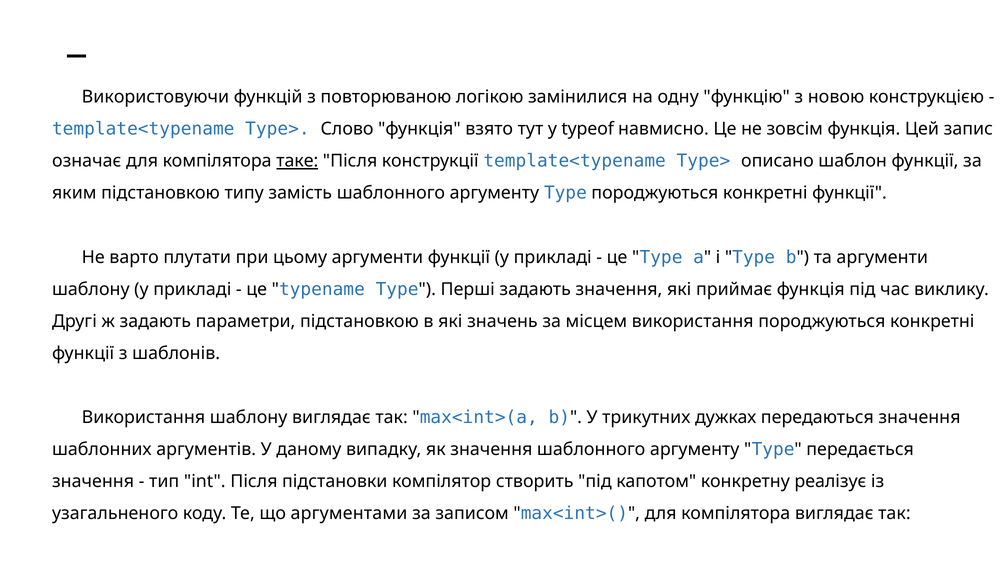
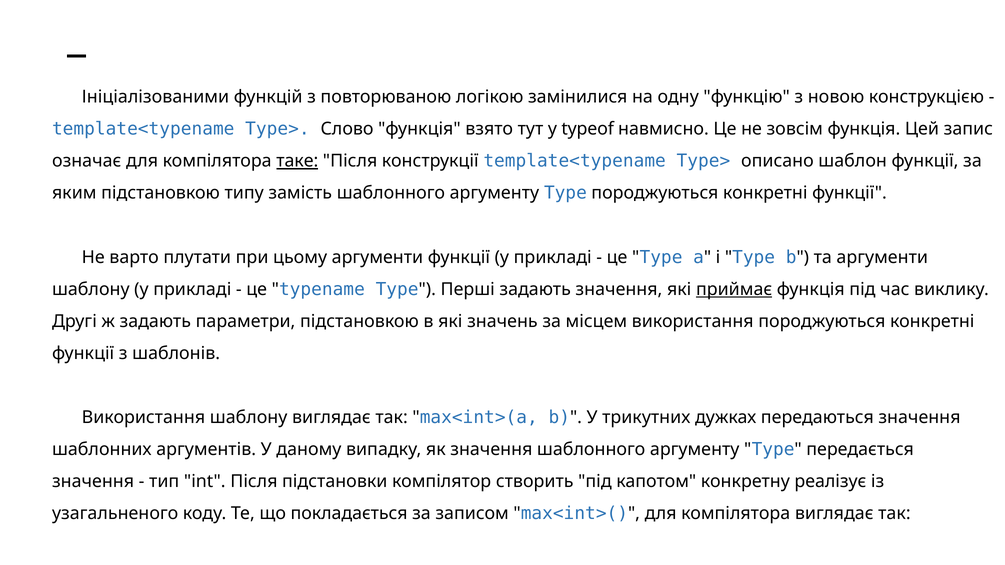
Використовуючи: Використовуючи -> Ініціалізованими (155, 97)
приймає underline: none -> present (734, 289)
аргументами: аргументами -> покладається (349, 514)
